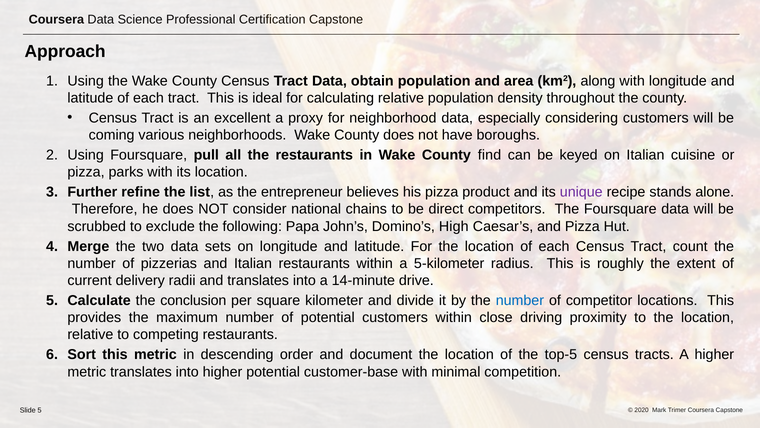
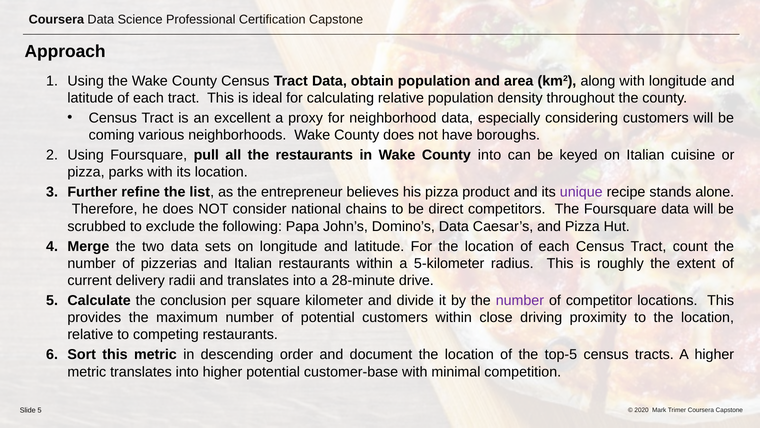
County find: find -> into (489, 155)
Domino’s High: High -> Data (454, 226)
14-minute: 14-minute -> 28-minute (363, 280)
number colour: blue -> purple (520, 300)
